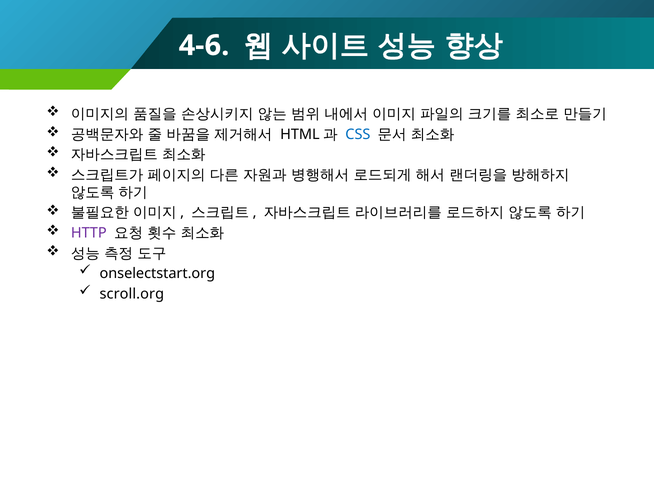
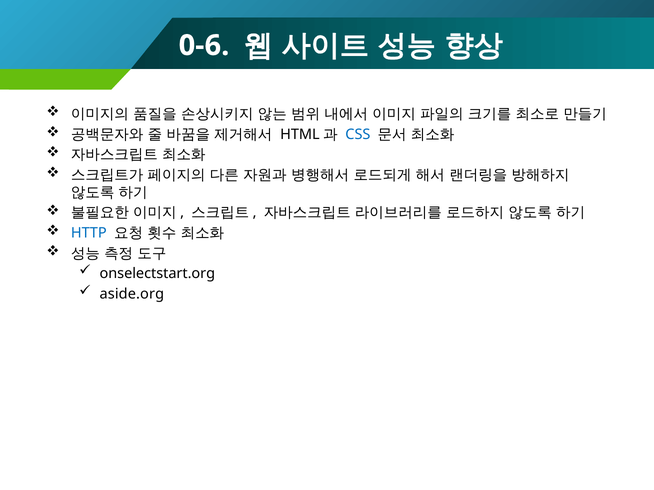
4-6: 4-6 -> 0-6 (204, 46)
HTTP colour: purple -> blue (89, 233)
scroll.org: scroll.org -> aside.org (132, 294)
